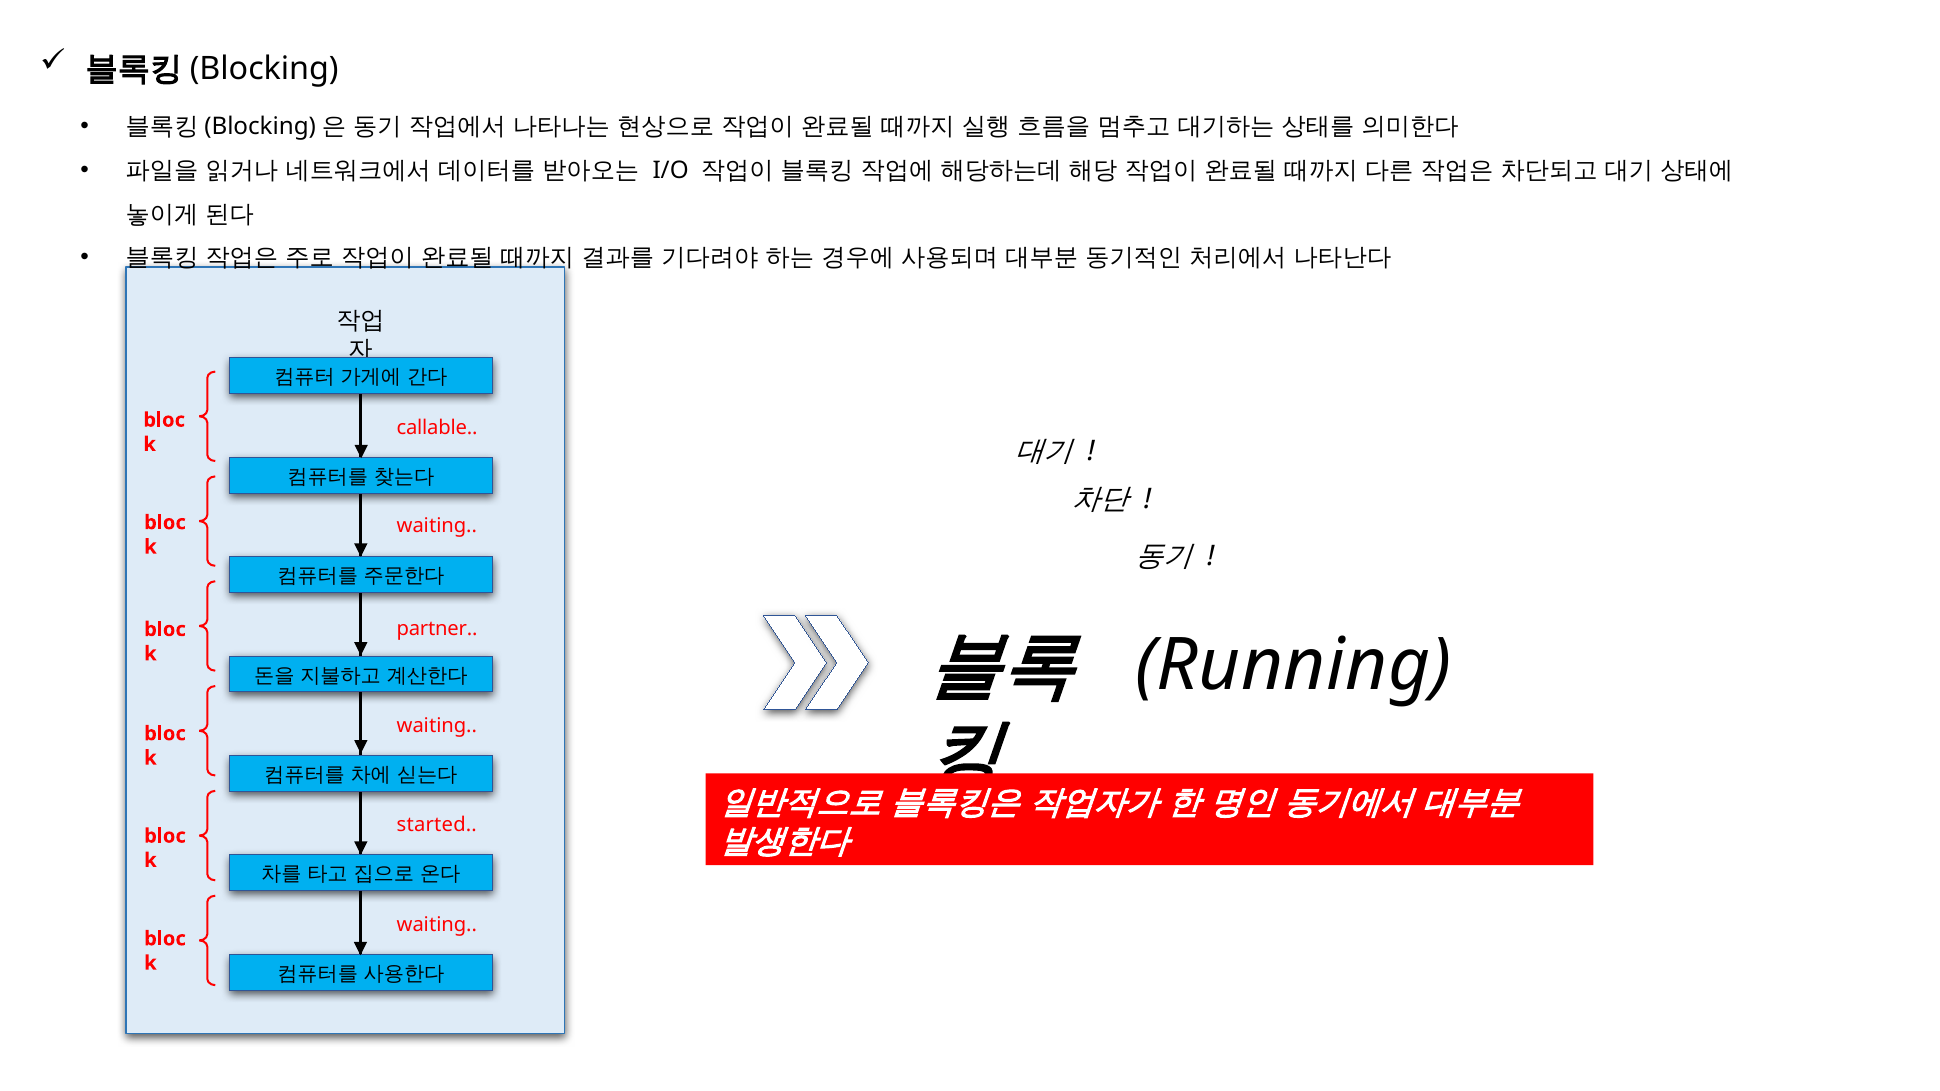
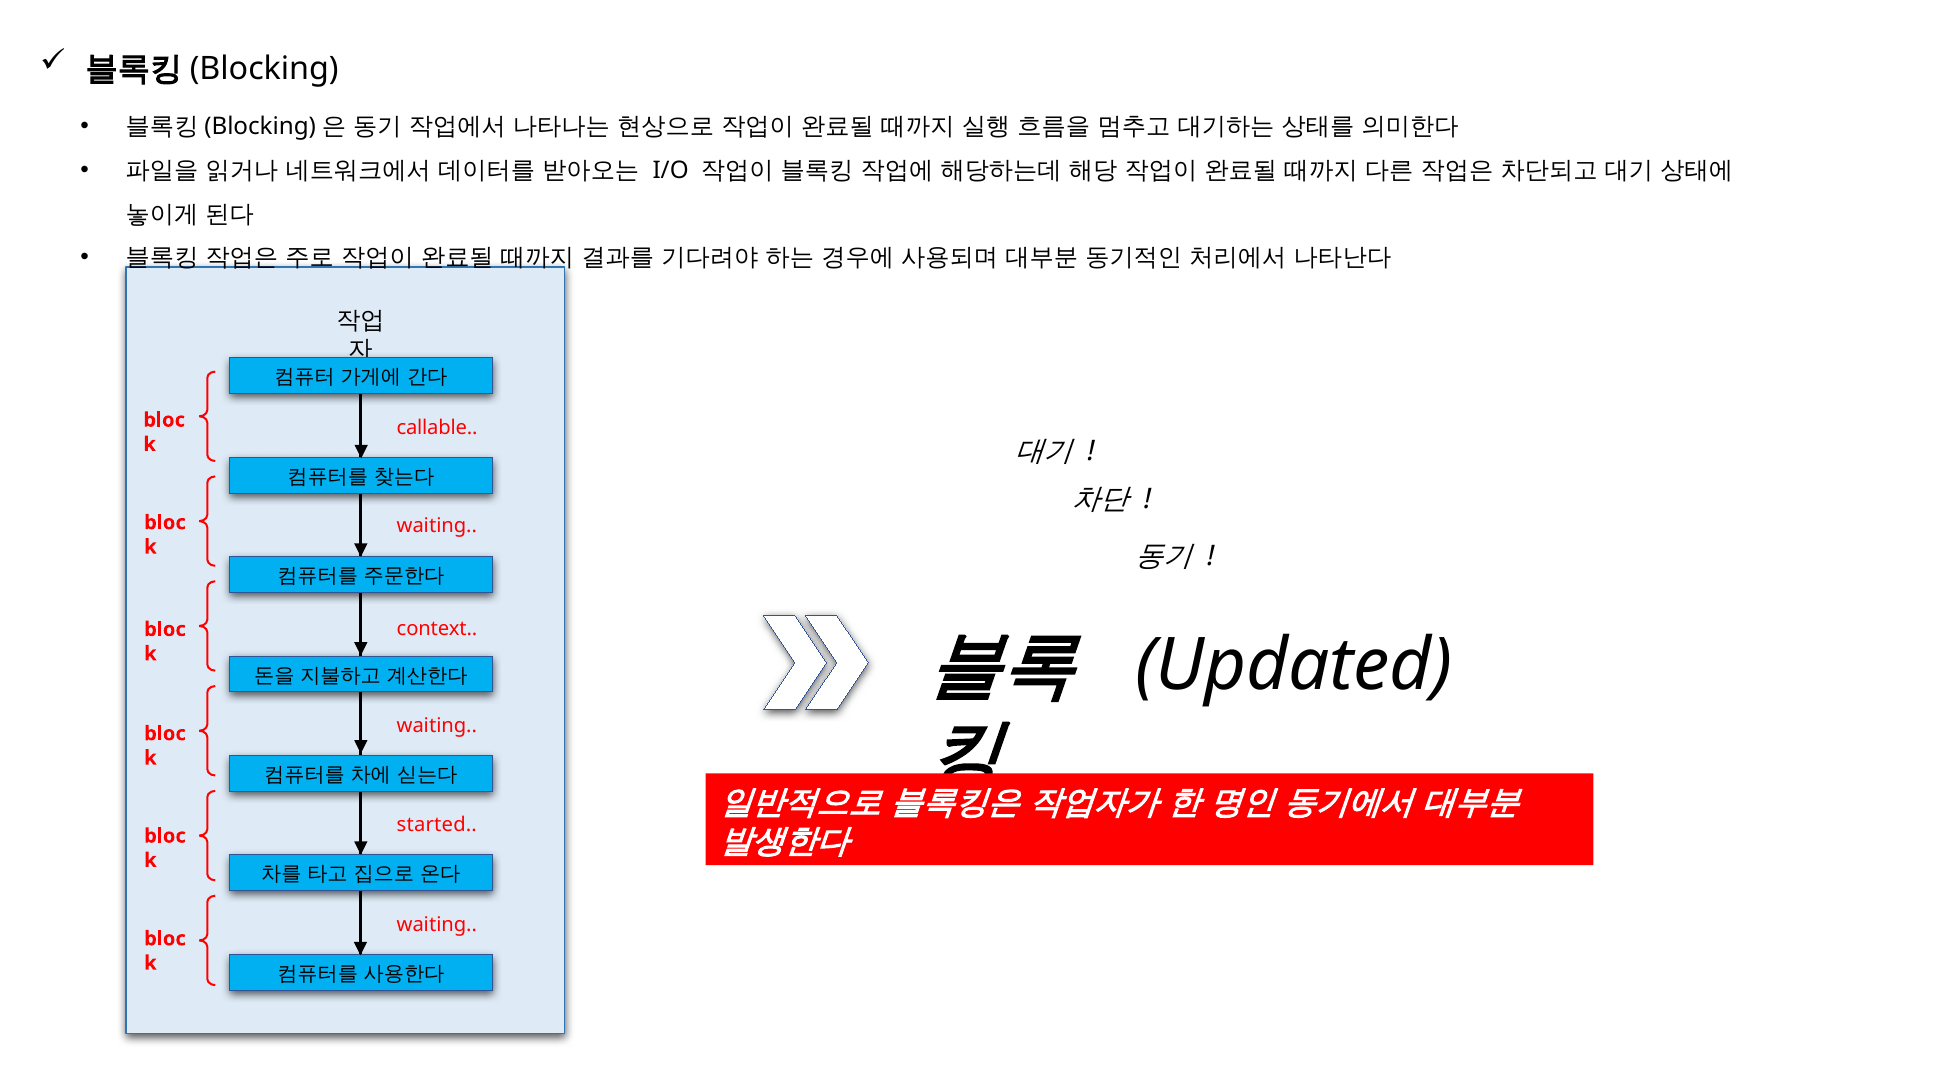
partner: partner -> context (437, 629)
Running: Running -> Updated (1294, 666)
